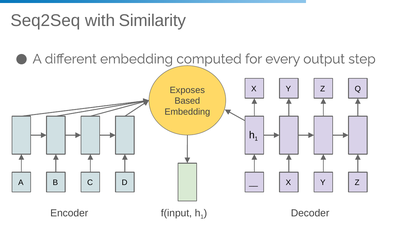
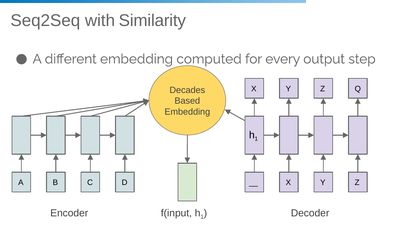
Exposes: Exposes -> Decades (187, 90)
